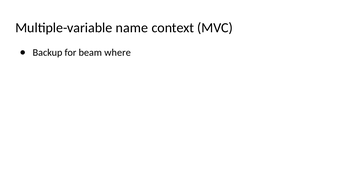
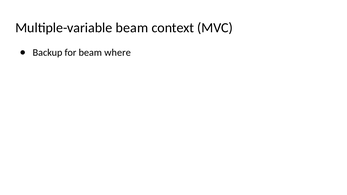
Multiple-variable name: name -> beam (132, 28)
